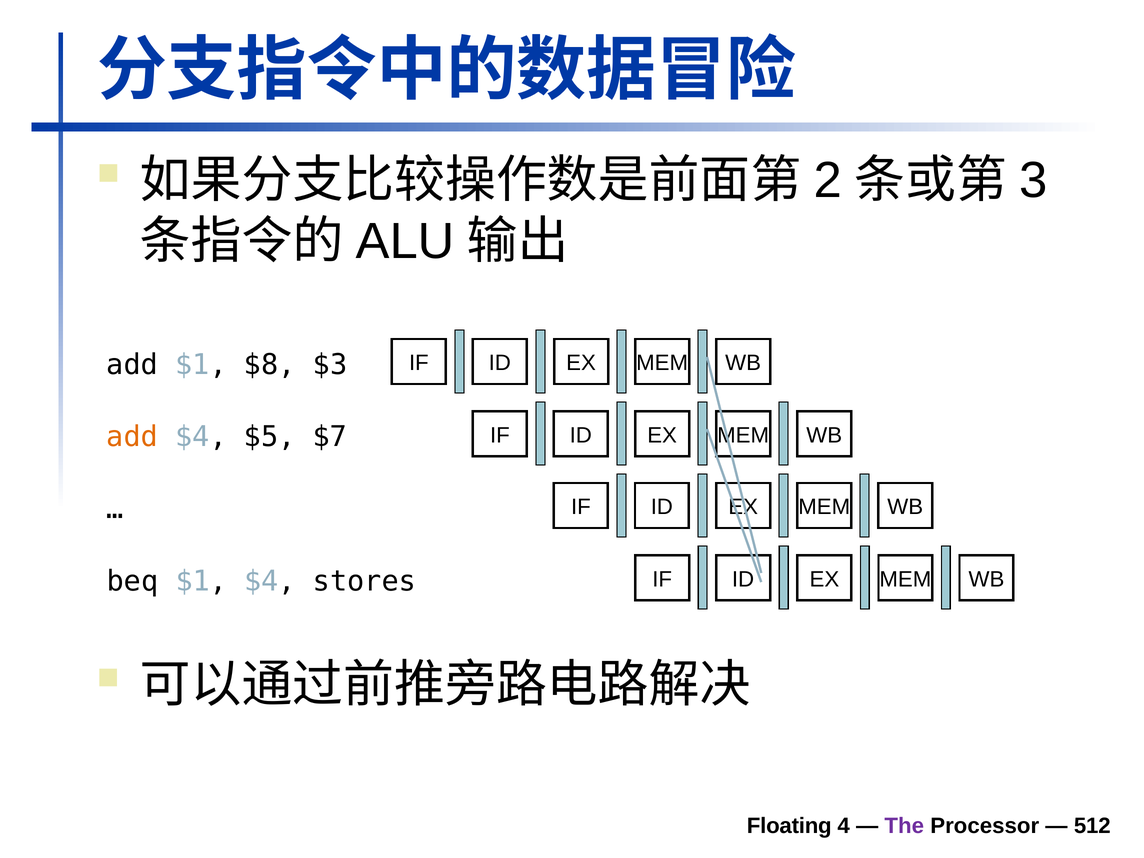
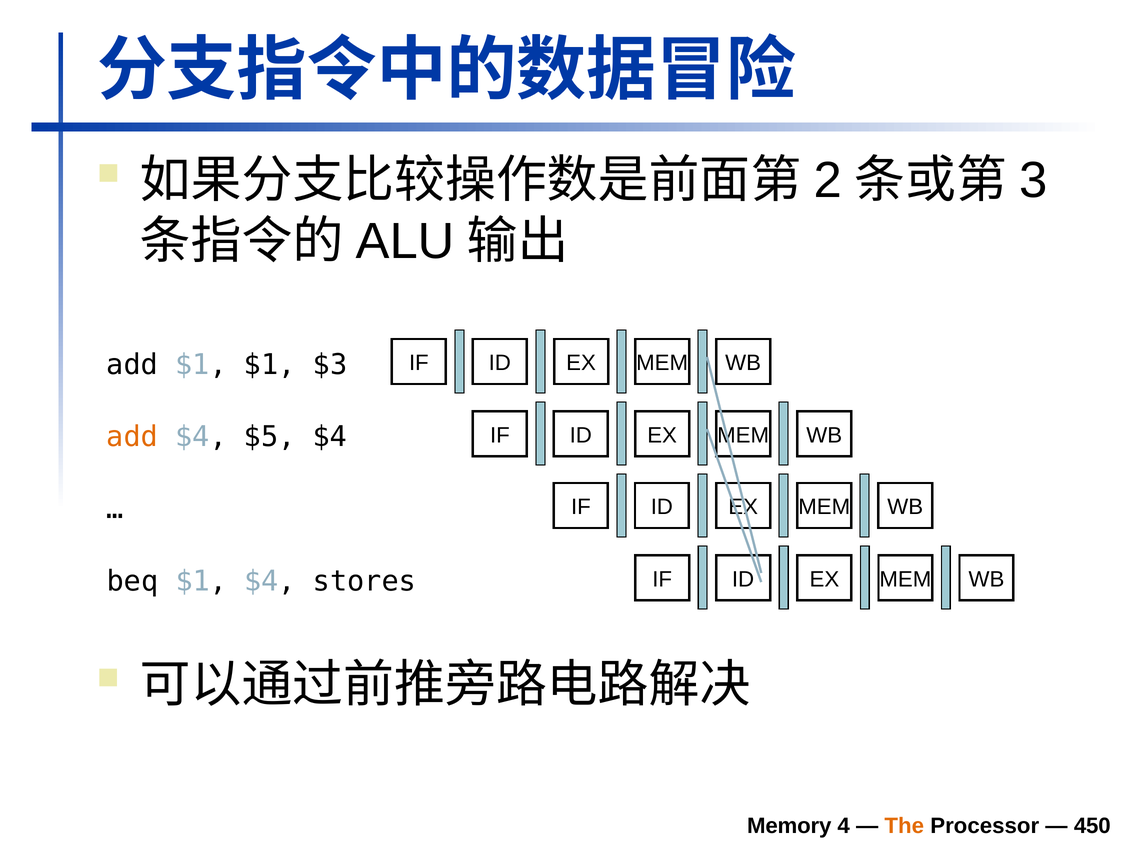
$1 $8: $8 -> $1 (270, 365)
$5 $7: $7 -> $4 (330, 437)
Floating: Floating -> Memory (789, 826)
The colour: purple -> orange (904, 826)
512: 512 -> 450 (1092, 826)
